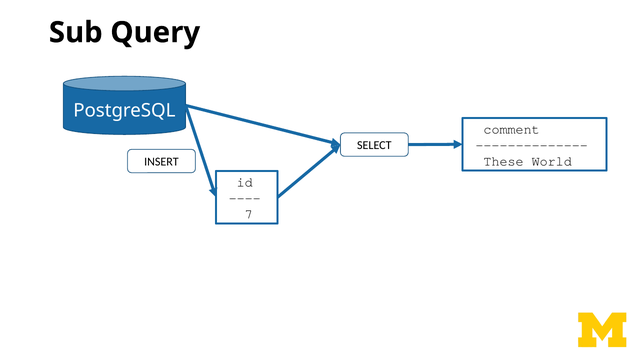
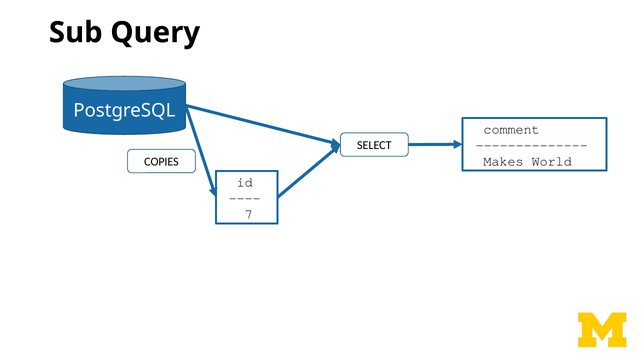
These: These -> Makes (504, 161)
INSERT: INSERT -> COPIES (161, 162)
